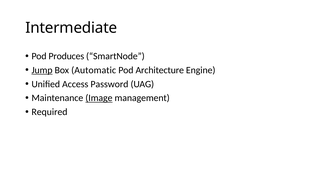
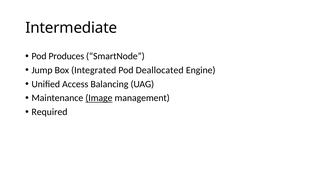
Jump underline: present -> none (42, 70)
Automatic: Automatic -> Integrated (94, 70)
Architecture: Architecture -> Deallocated (160, 70)
Password: Password -> Balancing (109, 84)
